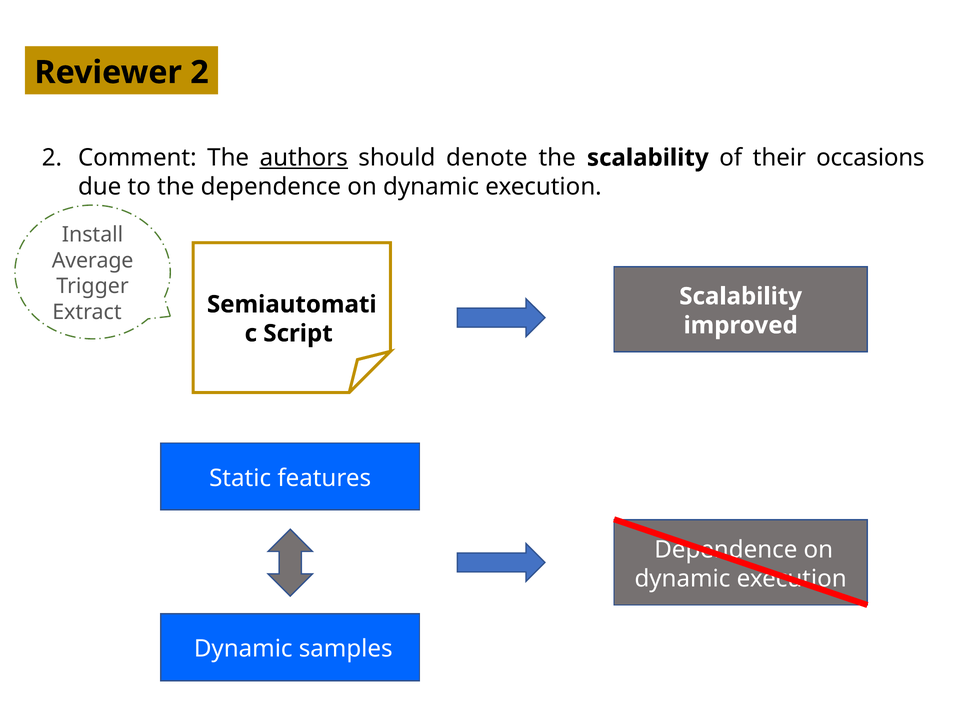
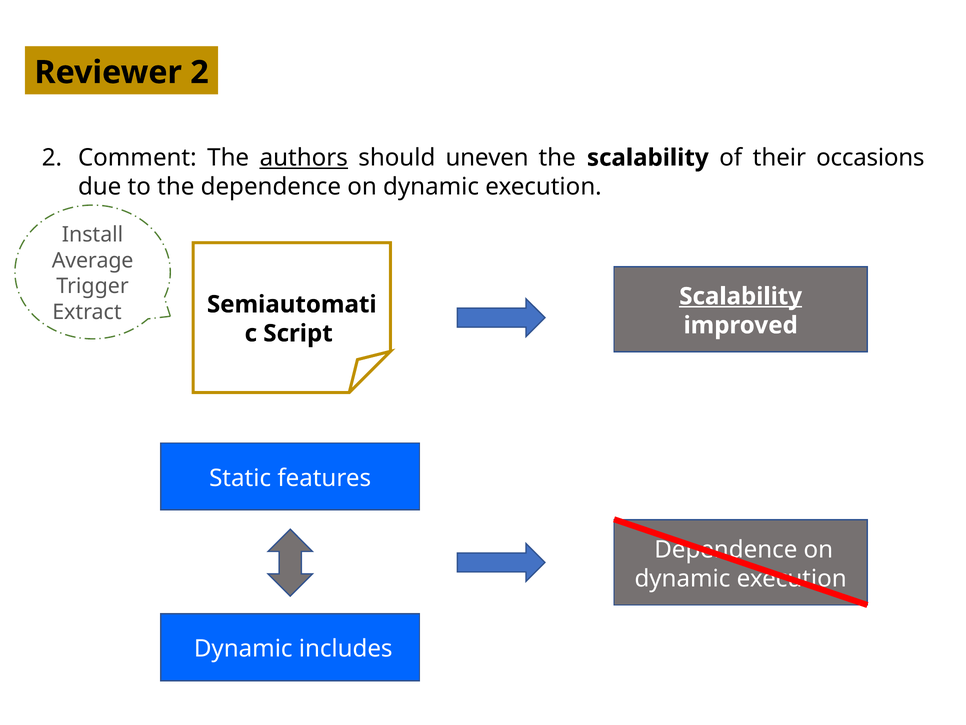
denote: denote -> uneven (487, 158)
Scalability underline: none -> present (741, 296)
samples: samples -> includes (346, 649)
